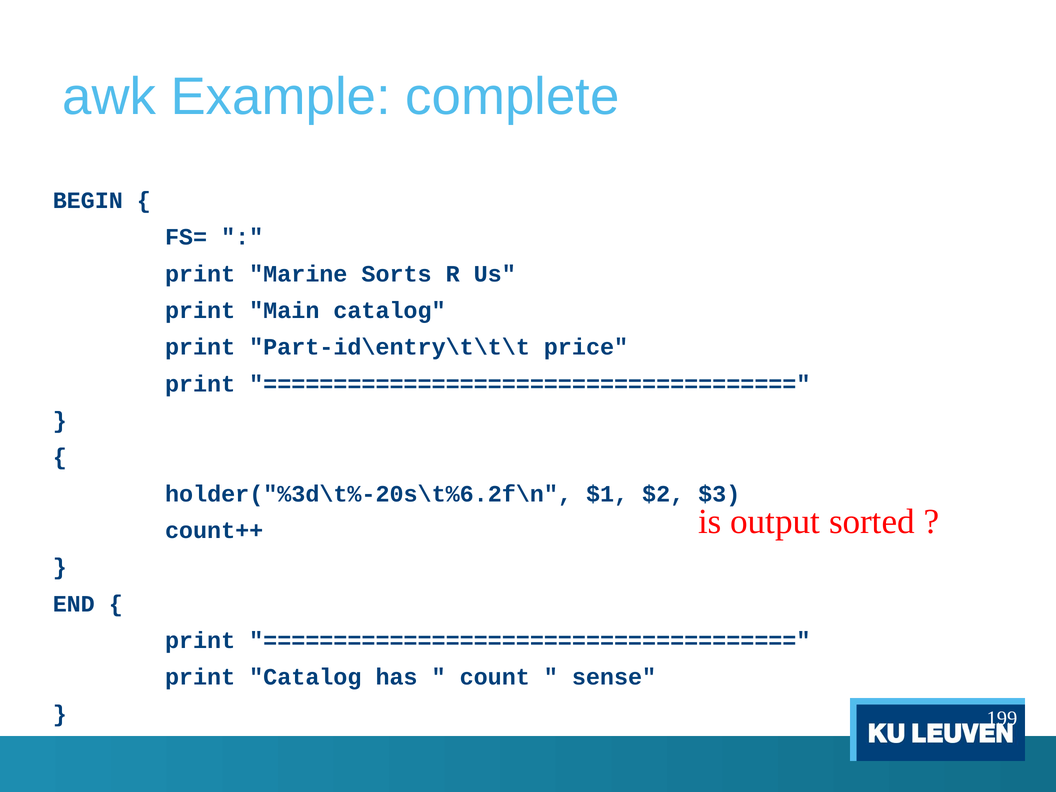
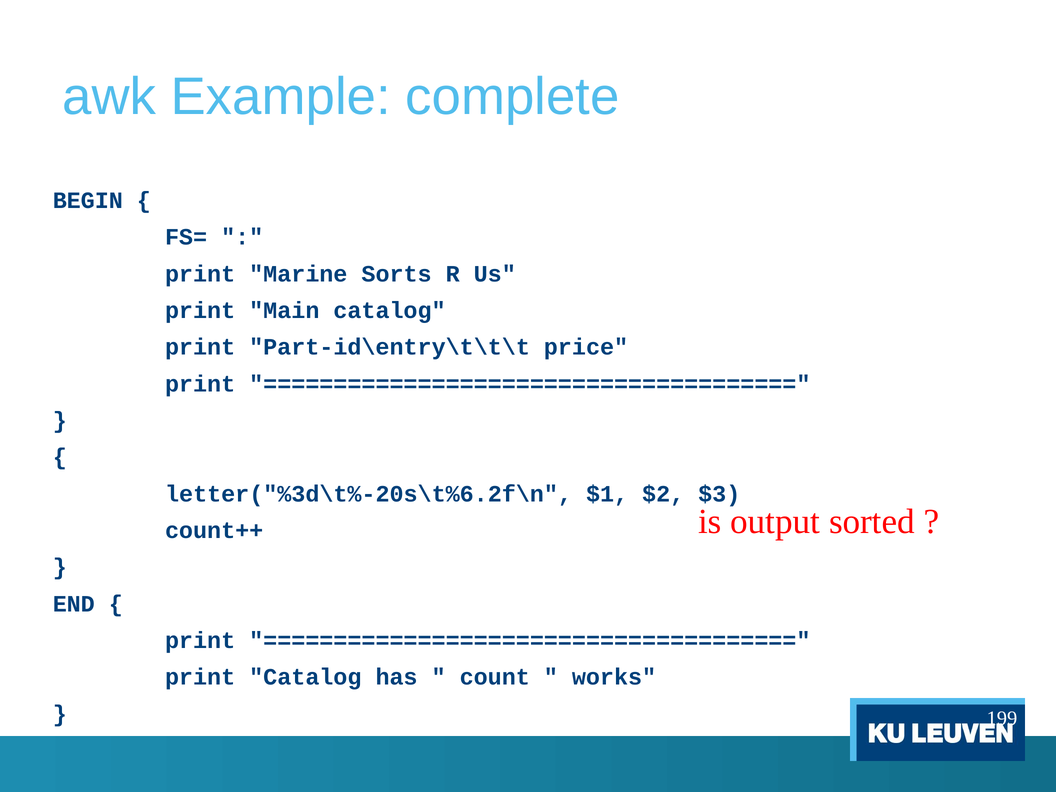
holder("%3d\t%-20s\t%6.2f\n: holder("%3d\t%-20s\t%6.2f\n -> letter("%3d\t%-20s\t%6.2f\n (369, 494)
sense: sense -> works (614, 677)
